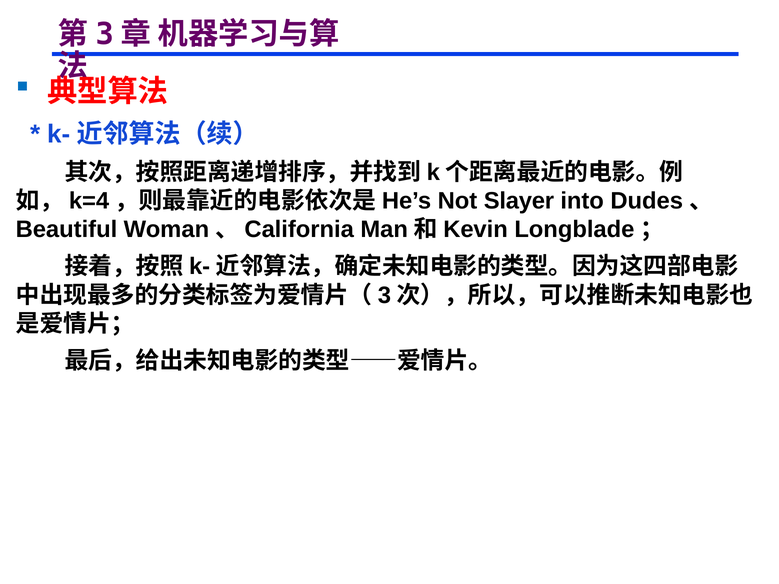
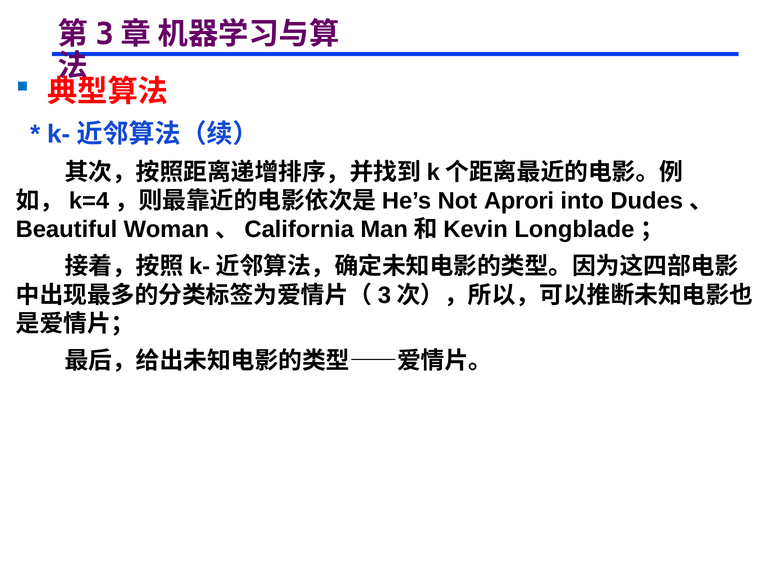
Slayer: Slayer -> Aprori (519, 201)
